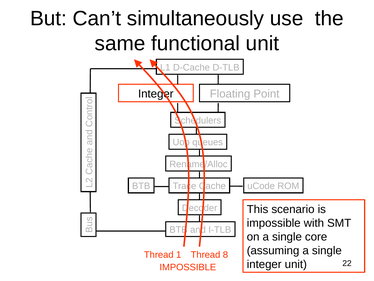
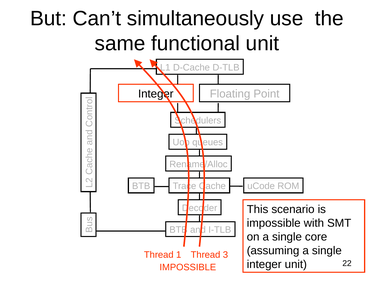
8: 8 -> 3 (225, 254)
